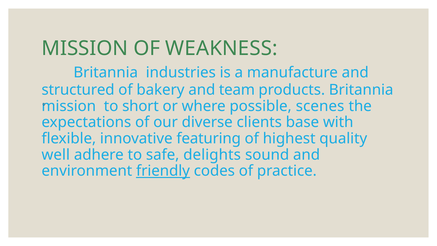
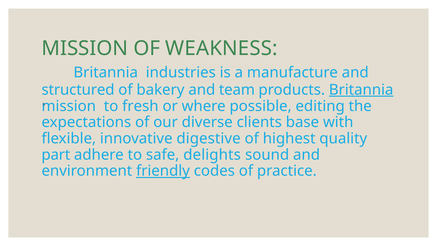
Britannia underline: none -> present (361, 90)
short: short -> fresh (140, 106)
scenes: scenes -> editing (320, 106)
featuring: featuring -> digestive (209, 138)
well: well -> part (56, 155)
